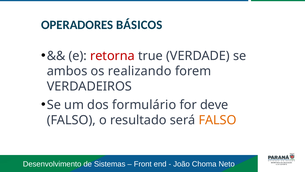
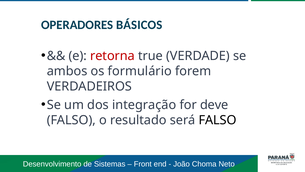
realizando: realizando -> formulário (140, 71)
formulário: formulário -> integração (144, 105)
FALSO colour: orange -> black (218, 120)
